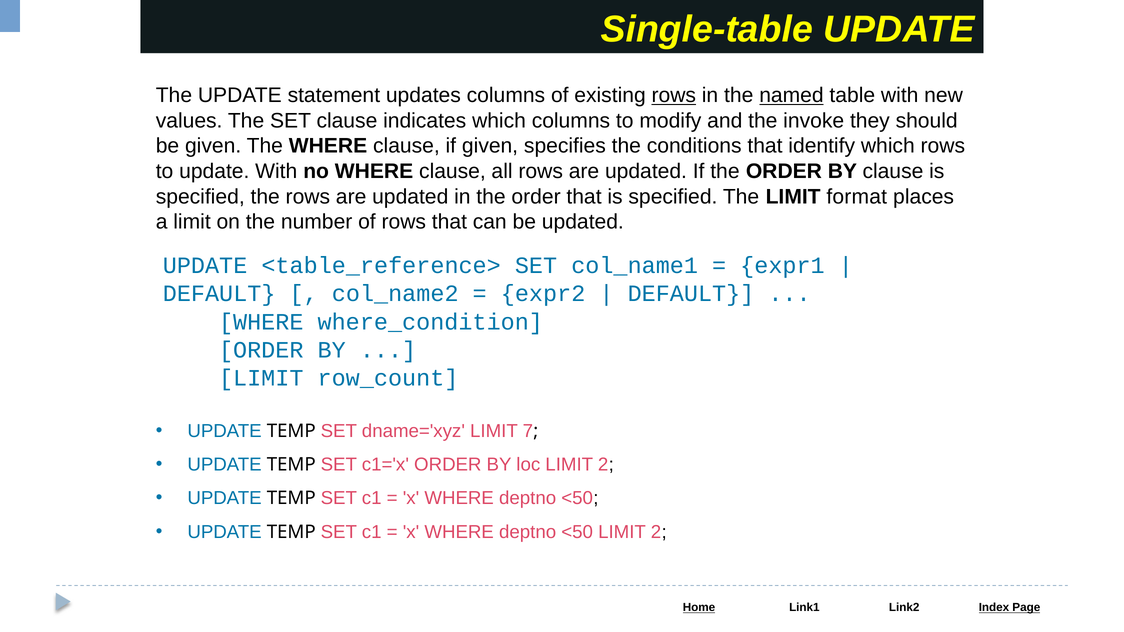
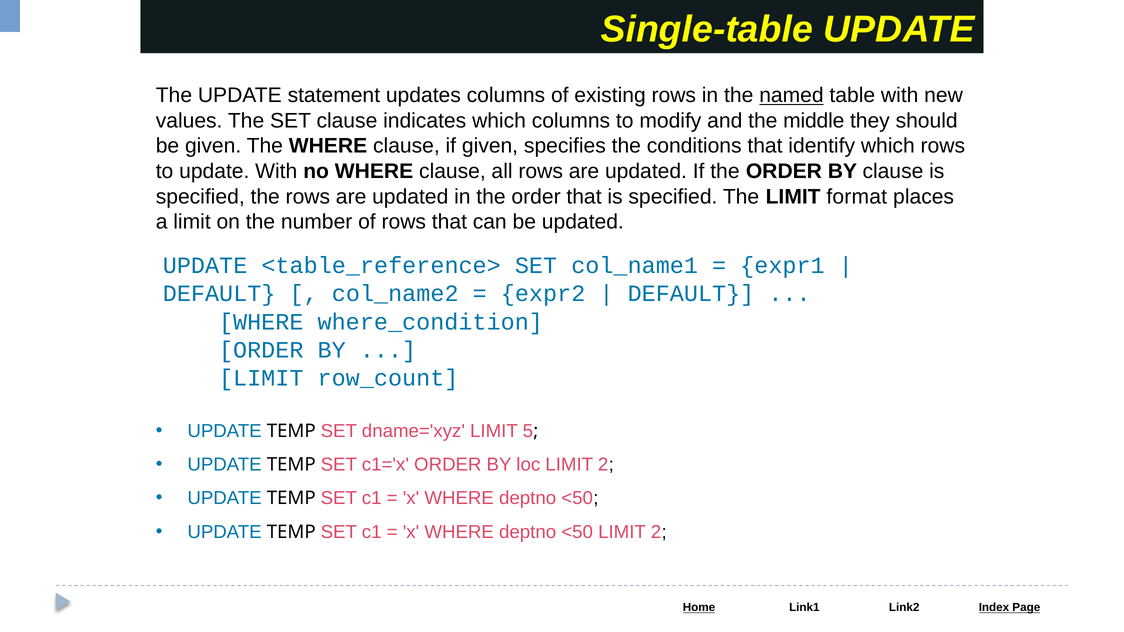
rows underline: present -> none (674, 95)
invoke: invoke -> middle (814, 121)
7: 7 -> 5 (528, 431)
